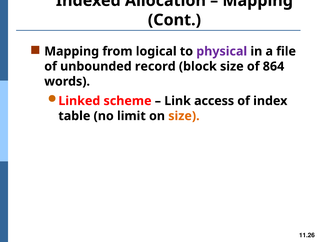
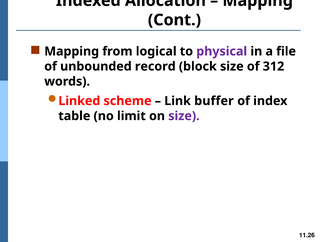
864: 864 -> 312 (274, 66)
access: access -> buffer (214, 101)
size colour: orange -> purple (184, 116)
